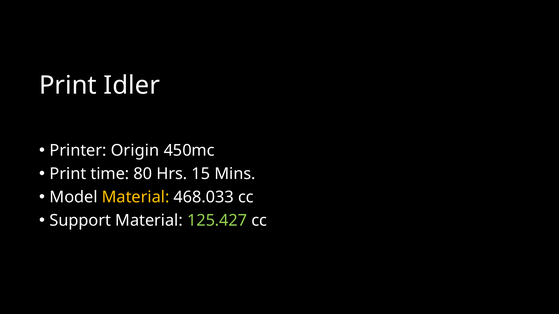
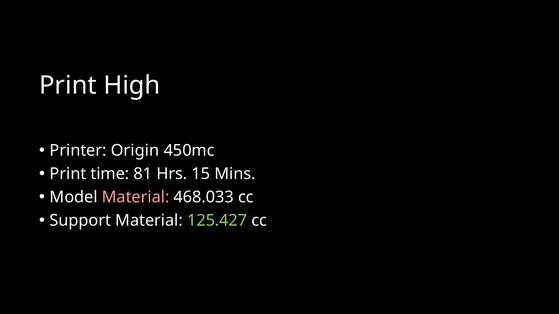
Idler: Idler -> High (132, 86)
80: 80 -> 81 (143, 174)
Material colour: yellow -> pink (136, 197)
